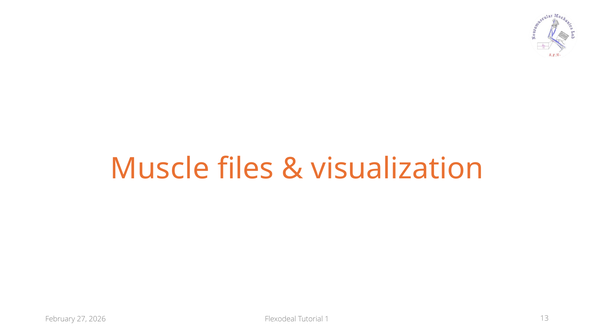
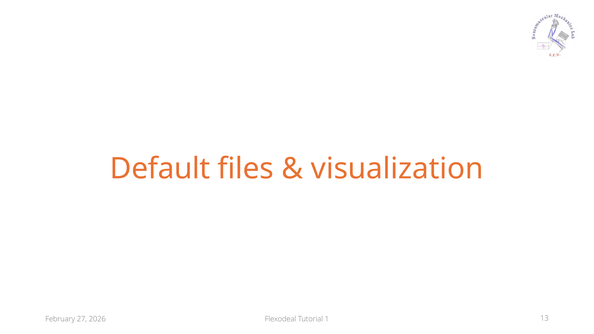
Muscle: Muscle -> Default (160, 169)
